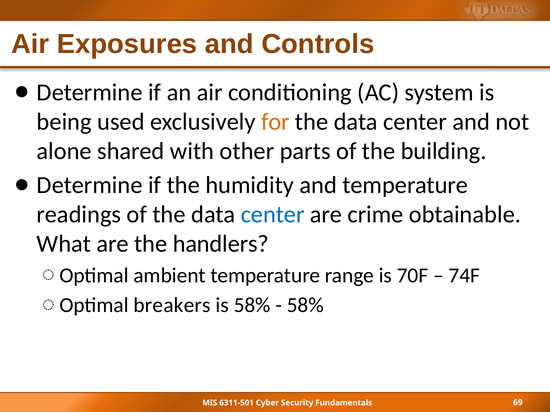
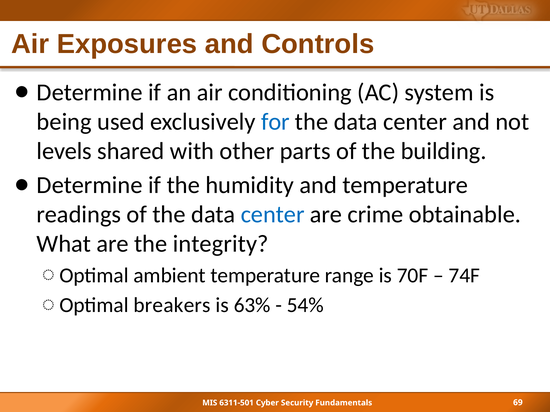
for colour: orange -> blue (275, 122)
alone: alone -> levels (64, 151)
handlers: handlers -> integrity (221, 244)
is 58%: 58% -> 63% (252, 306)
58%: 58% -> 54% (305, 306)
